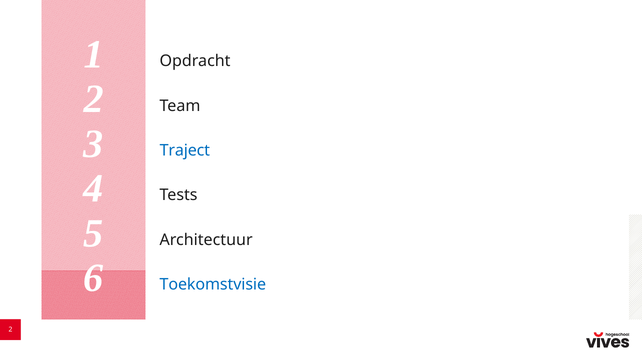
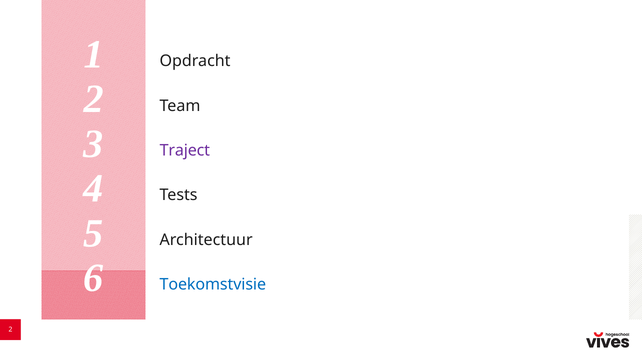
Traject colour: blue -> purple (185, 151)
